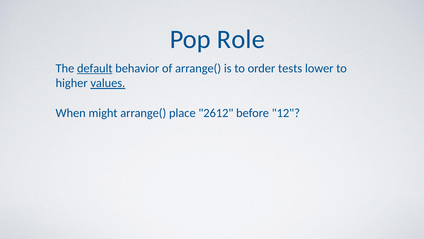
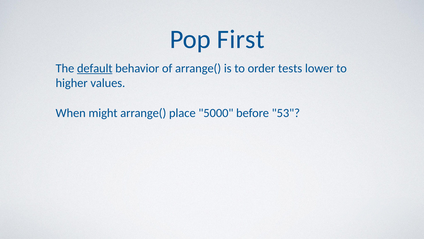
Role: Role -> First (241, 39)
values underline: present -> none (108, 83)
2612: 2612 -> 5000 (216, 113)
12: 12 -> 53 (286, 113)
